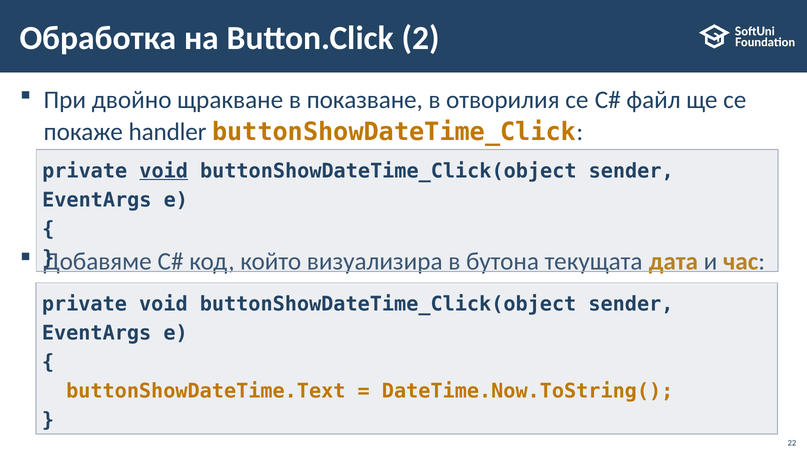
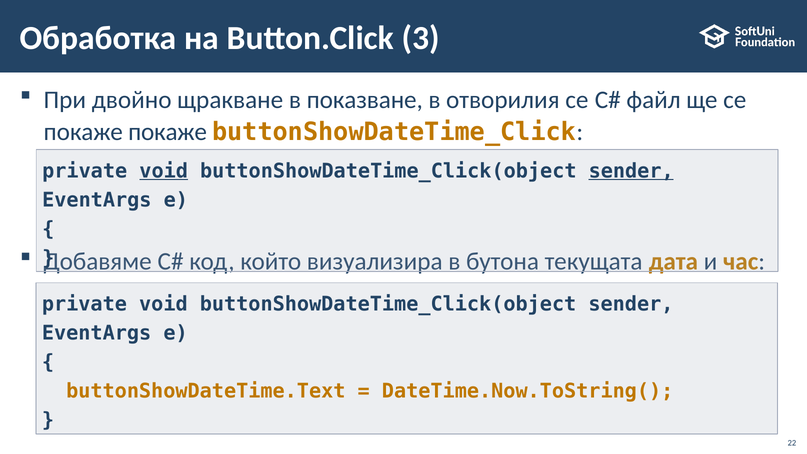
2: 2 -> 3 (421, 38)
покаже handler: handler -> покаже (168, 132)
sender underline: none -> present (631, 171)
